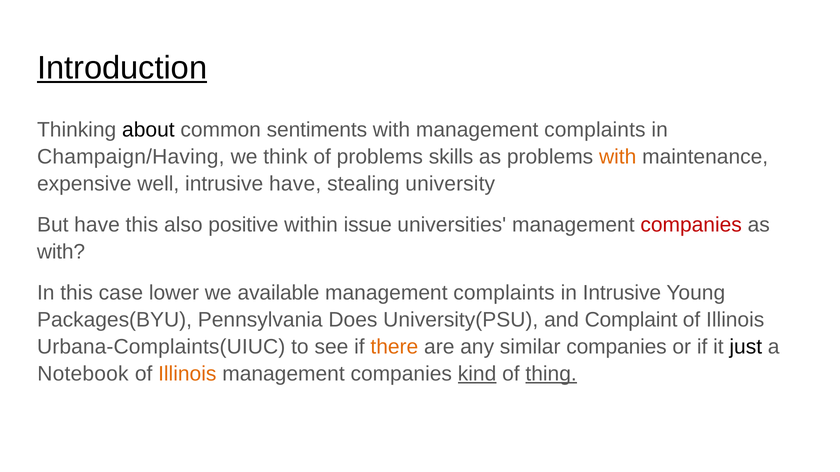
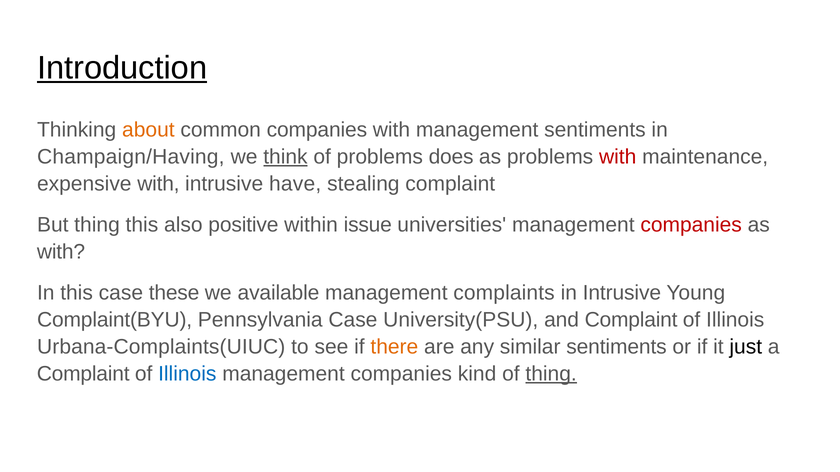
about colour: black -> orange (148, 130)
common sentiments: sentiments -> companies (317, 130)
with management complaints: complaints -> sentiments (595, 130)
think underline: none -> present (285, 157)
skills: skills -> does (451, 157)
with colour: orange -> red (618, 157)
expensive well: well -> with (158, 184)
stealing university: university -> complaint (450, 184)
But have: have -> thing (97, 225)
lower: lower -> these (174, 293)
Packages(BYU: Packages(BYU -> Complaint(BYU (115, 320)
Pennsylvania Does: Does -> Case (353, 320)
similar companies: companies -> sentiments (616, 347)
Notebook: Notebook -> Complaint (83, 374)
Illinois colour: orange -> blue (187, 374)
kind underline: present -> none (477, 374)
